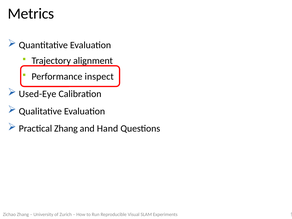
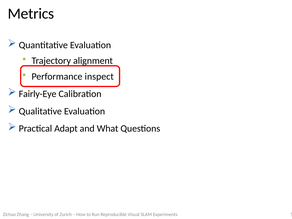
Used-Eye: Used-Eye -> Fairly-Eye (38, 94)
Practical Zhang: Zhang -> Adapt (66, 129)
Hand: Hand -> What (108, 129)
